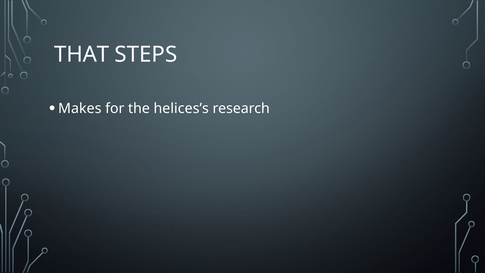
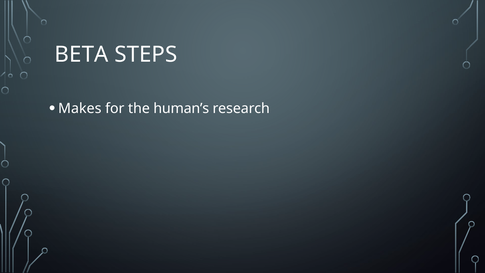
THAT: THAT -> BETA (81, 54)
helices’s: helices’s -> human’s (181, 108)
